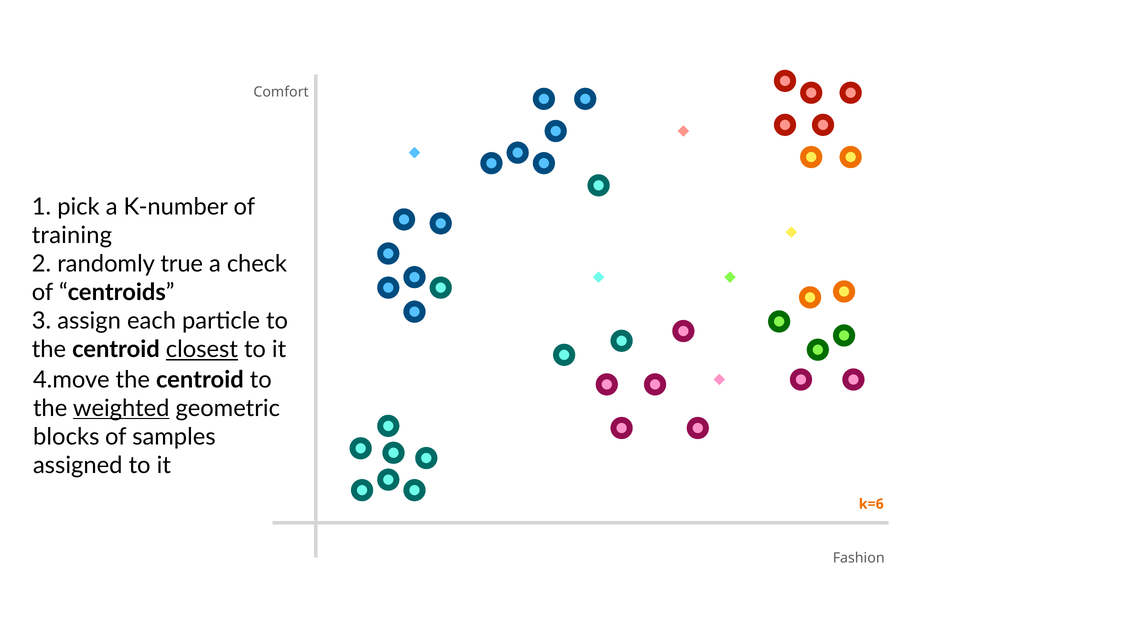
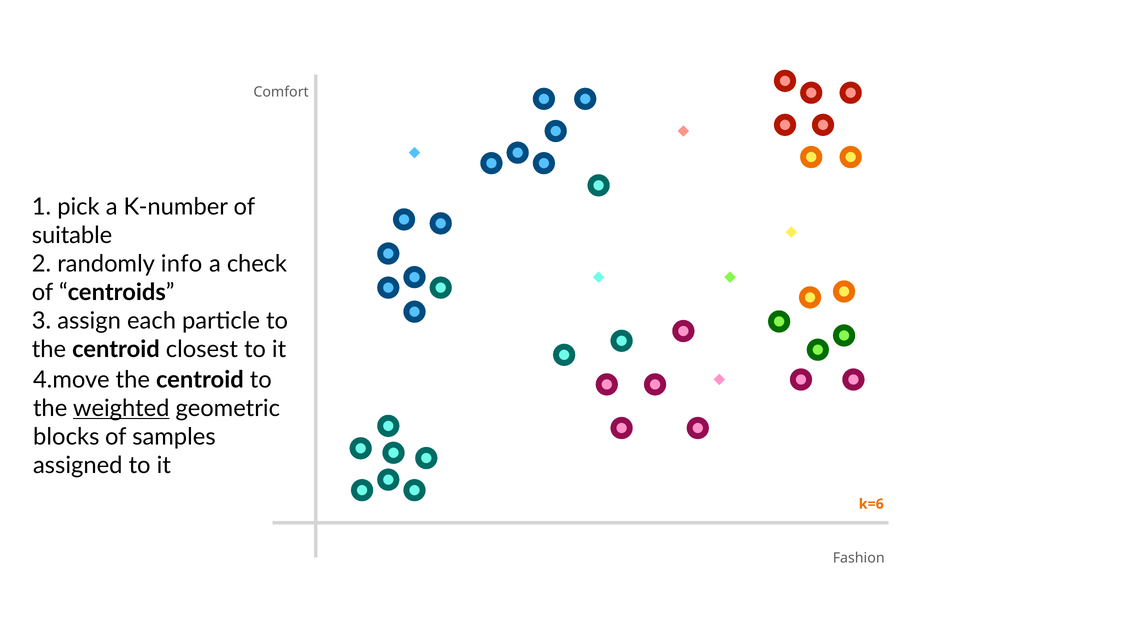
training: training -> suitable (72, 235)
true: true -> info (182, 264)
closest underline: present -> none (202, 349)
